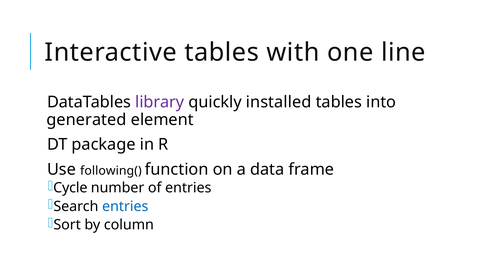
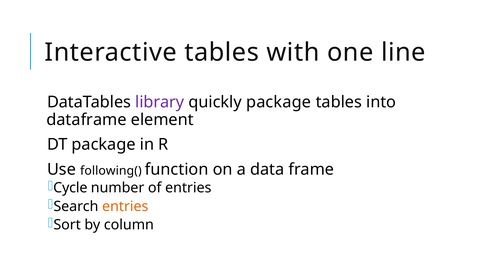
quickly installed: installed -> package (279, 102)
generated: generated -> dataframe (87, 120)
entries colour: blue -> orange (125, 206)
